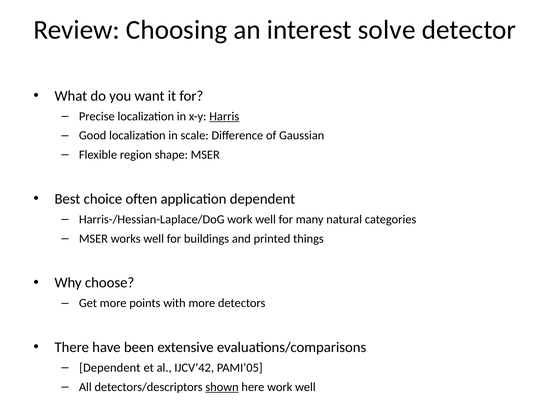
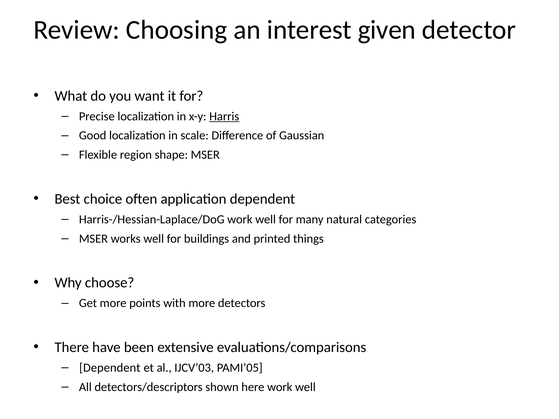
solve: solve -> given (387, 30)
IJCV’42: IJCV’42 -> IJCV’03 (194, 368)
shown underline: present -> none (222, 387)
